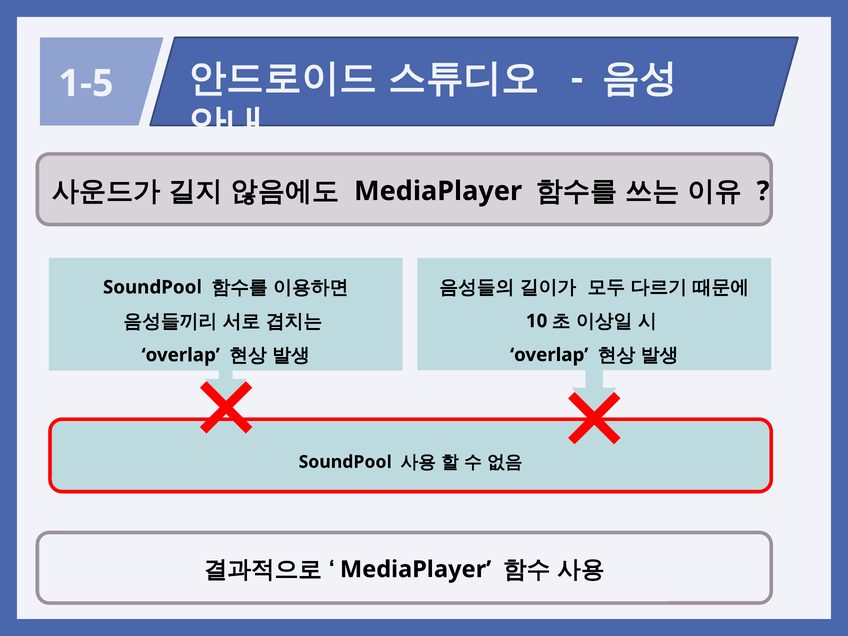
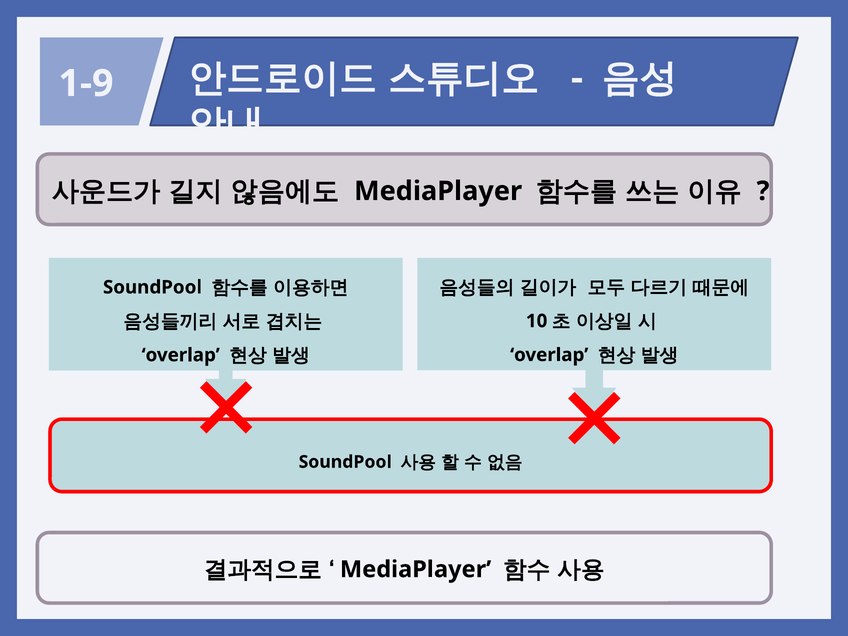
1-5: 1-5 -> 1-9 (86, 84)
